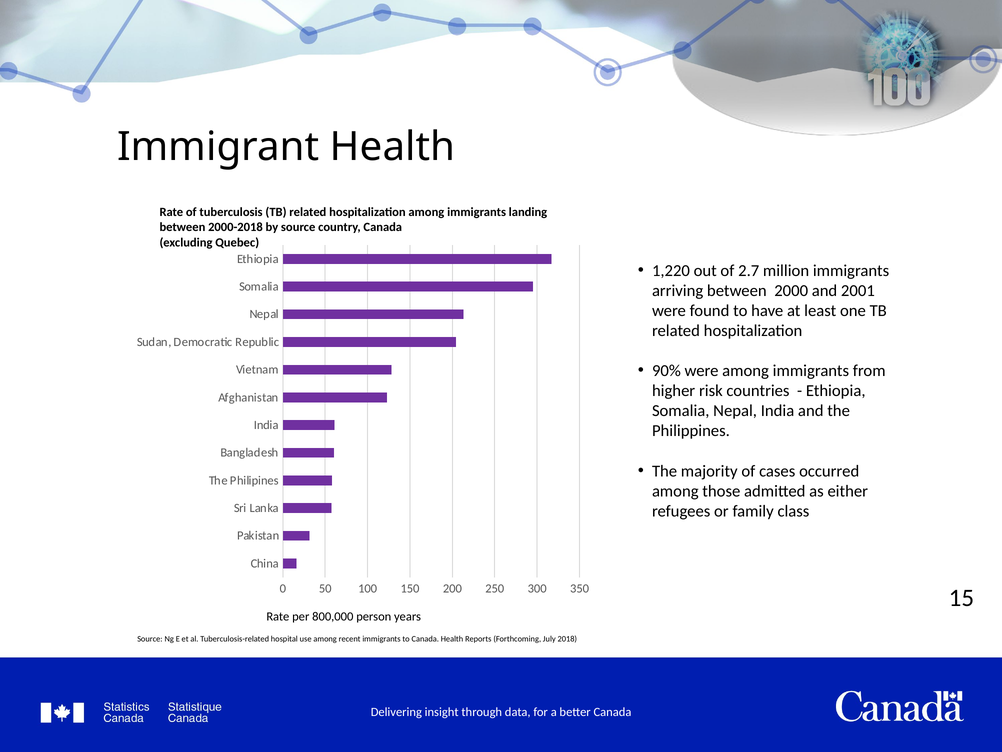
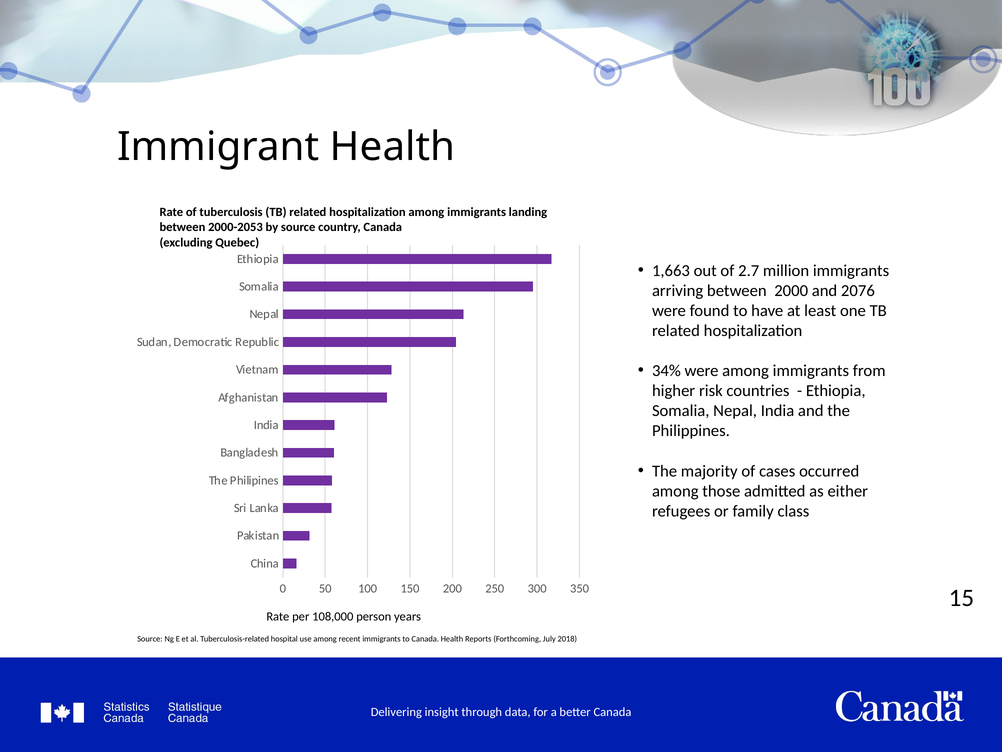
2000-2018: 2000-2018 -> 2000-2053 (235, 227)
1,220: 1,220 -> 1,663 (671, 270)
2001: 2001 -> 2076 (858, 290)
90%: 90% -> 34% (666, 371)
800,000: 800,000 -> 108,000 (333, 616)
